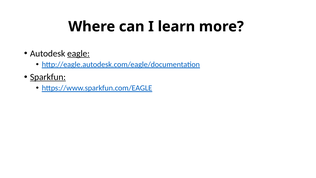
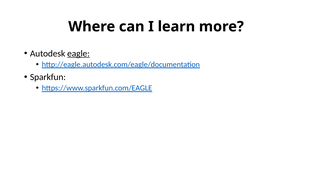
Sparkfun underline: present -> none (48, 77)
